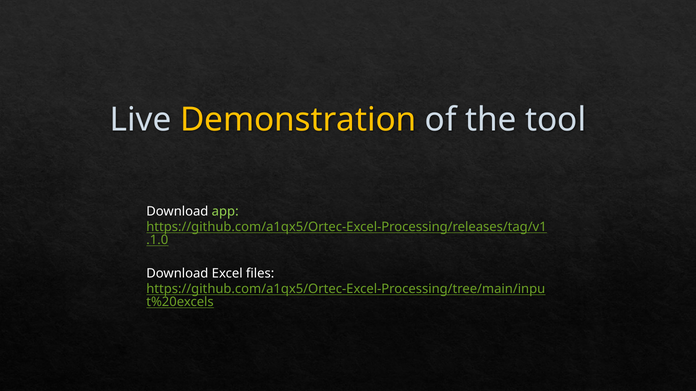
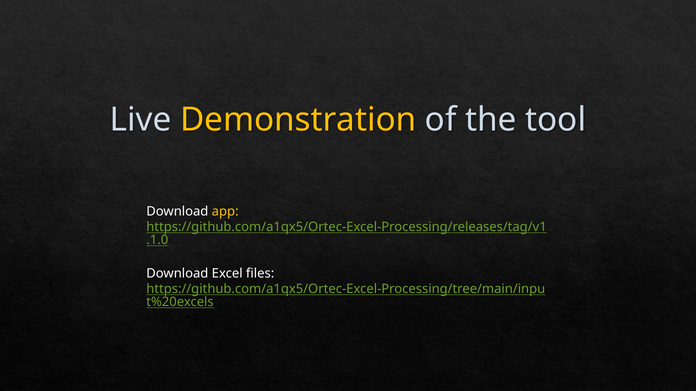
app colour: light green -> yellow (225, 212)
